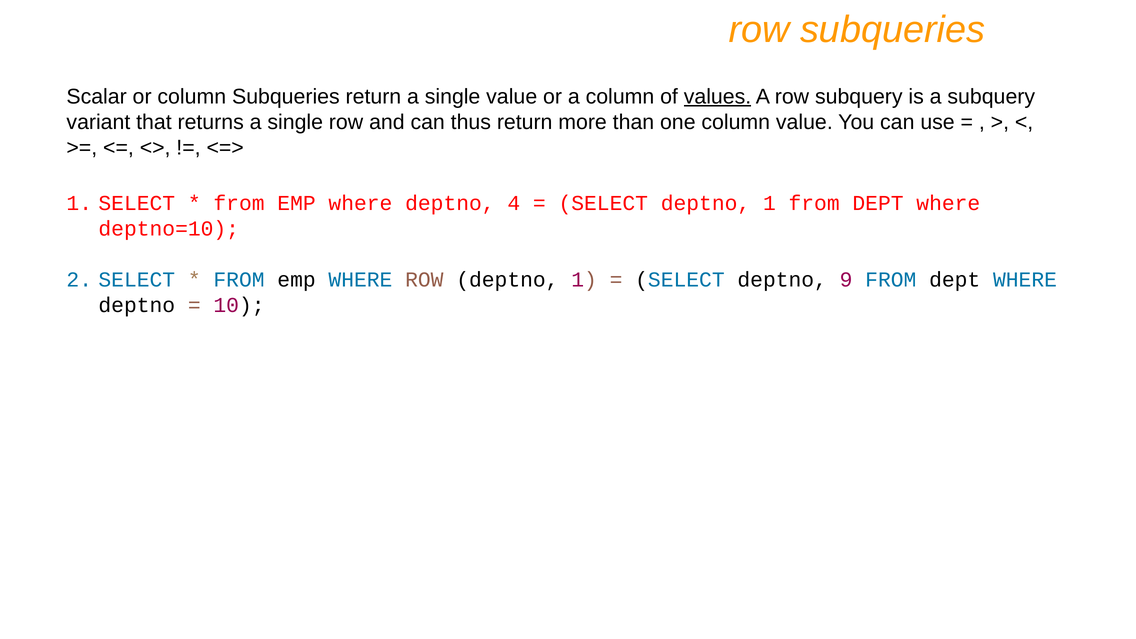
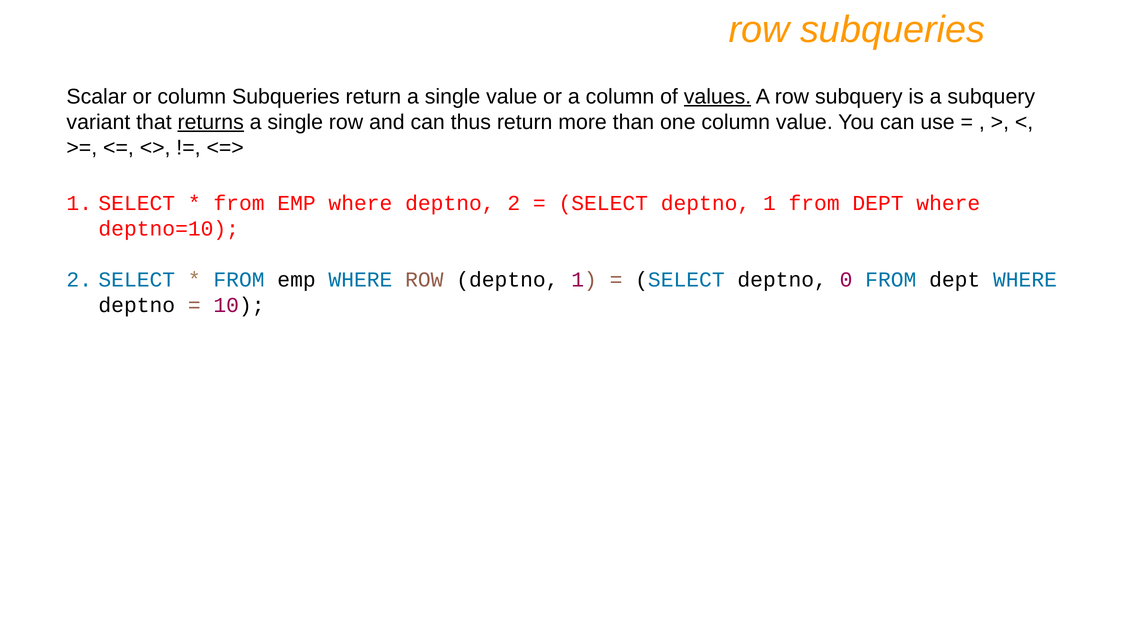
returns underline: none -> present (211, 122)
deptno 4: 4 -> 2 (514, 203)
9: 9 -> 0 (846, 280)
